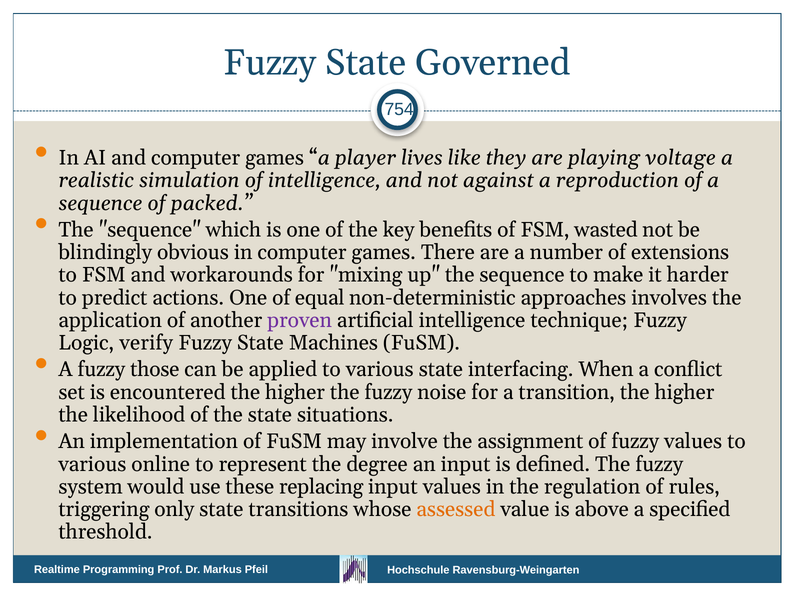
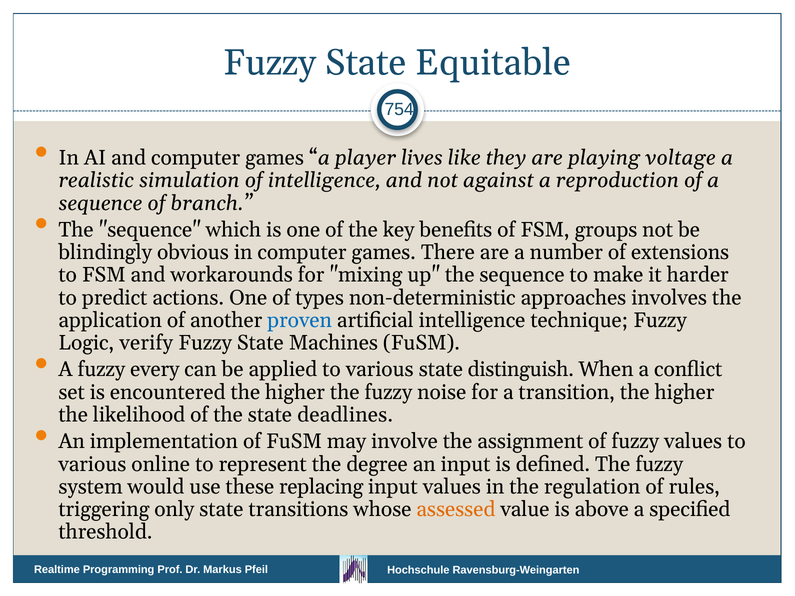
Governed: Governed -> Equitable (493, 63)
packed: packed -> branch (211, 203)
wasted: wasted -> groups (606, 230)
equal: equal -> types (320, 298)
proven colour: purple -> blue (300, 320)
those: those -> every (155, 370)
interfacing: interfacing -> distinguish (521, 370)
situations: situations -> deadlines (345, 415)
